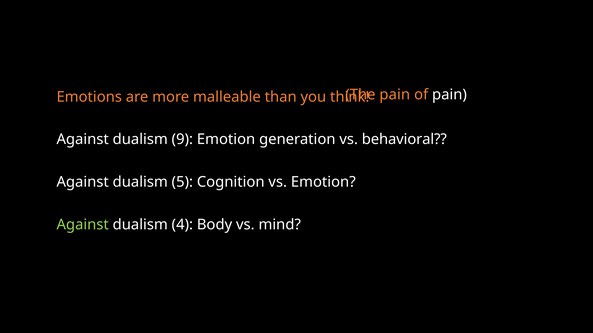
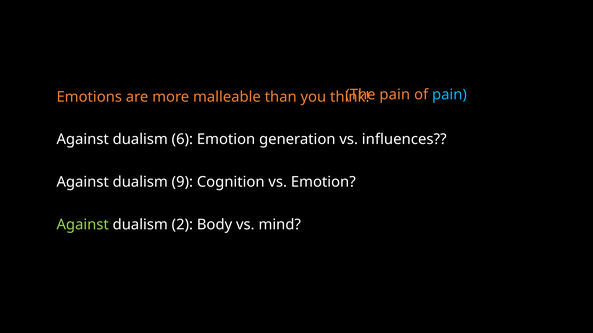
pain colour: white -> light blue (449, 95)
9: 9 -> 6 (182, 140)
behavioral: behavioral -> influences (404, 140)
5: 5 -> 9 (182, 182)
4: 4 -> 2 (182, 225)
